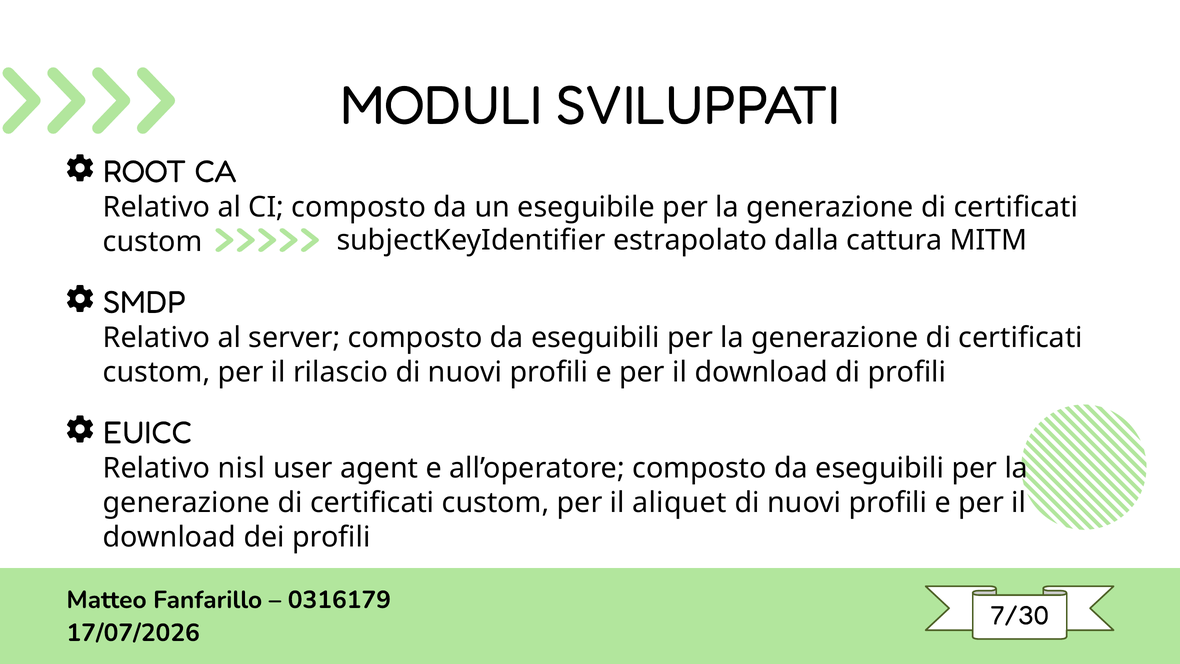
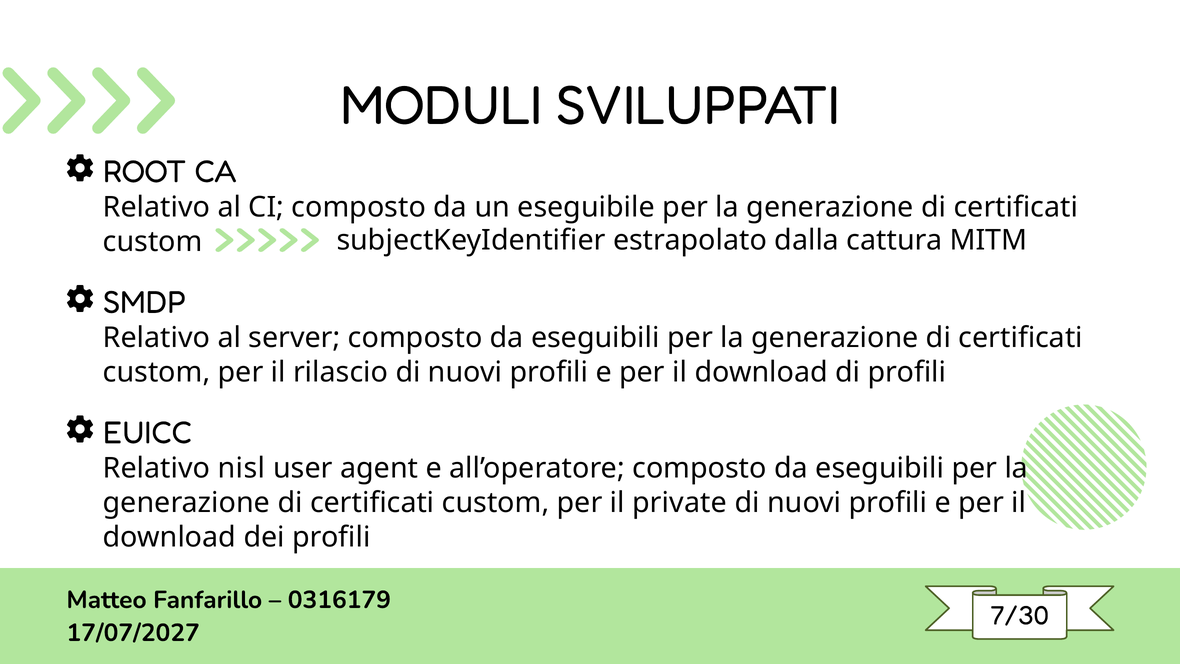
aliquet: aliquet -> private (680, 503)
17/07/2026: 17/07/2026 -> 17/07/2027 (133, 633)
